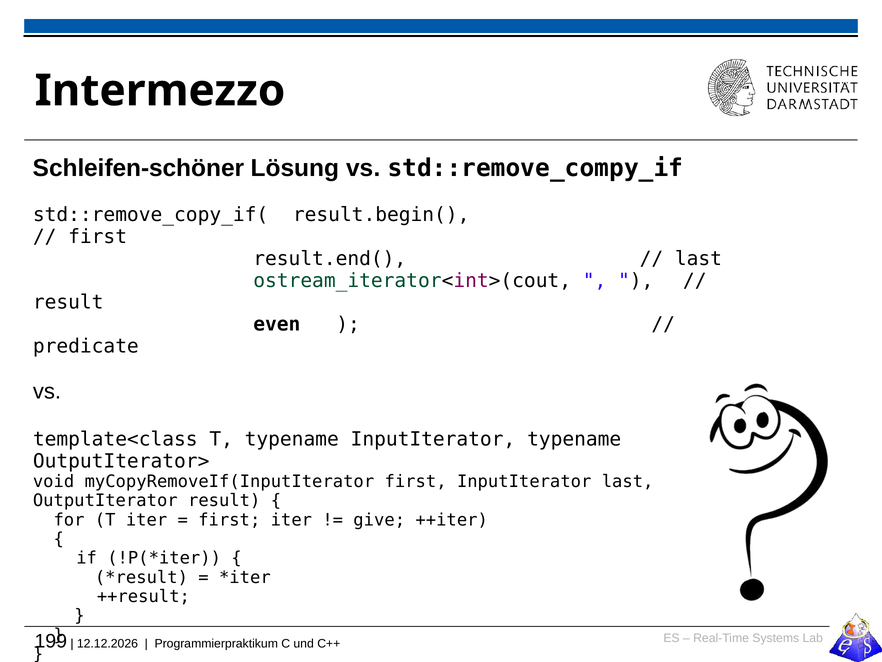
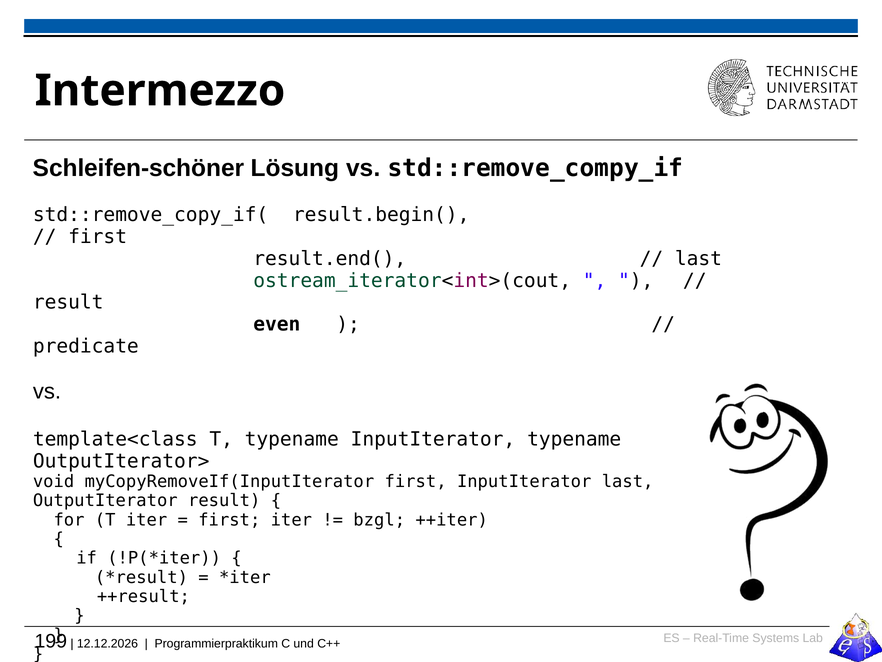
give: give -> bzgl (379, 520)
